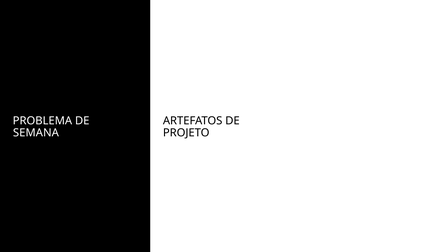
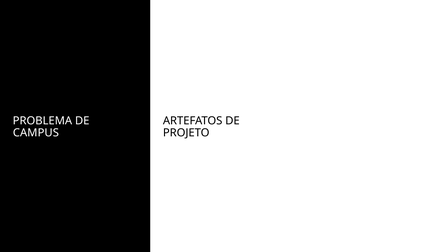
SEMANA: SEMANA -> CAMPUS (36, 133)
